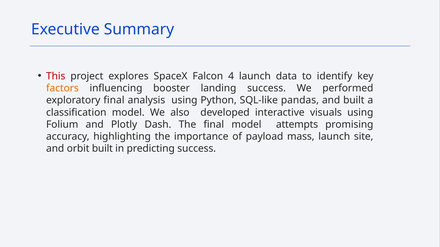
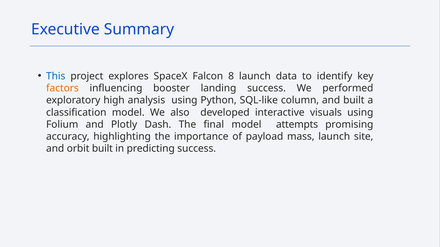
This colour: red -> blue (56, 76)
4: 4 -> 8 (231, 76)
exploratory final: final -> high (114, 101)
pandas: pandas -> column (300, 101)
